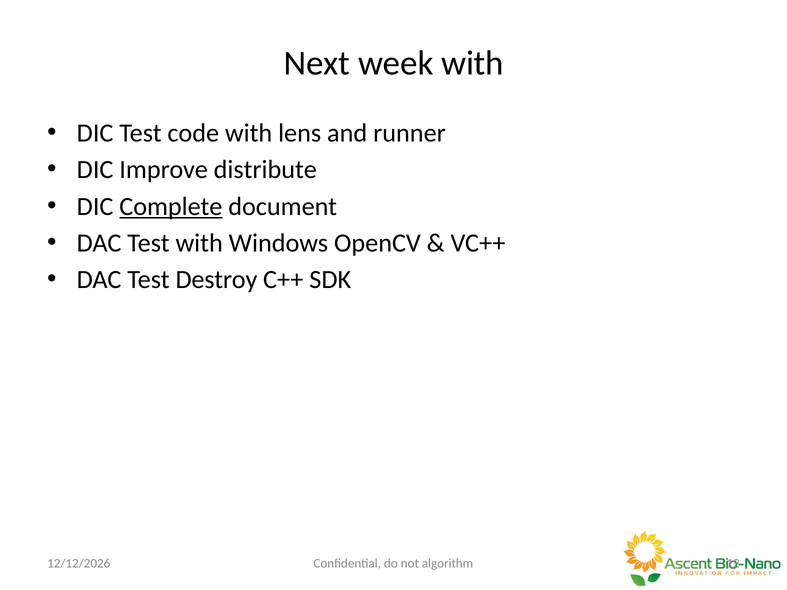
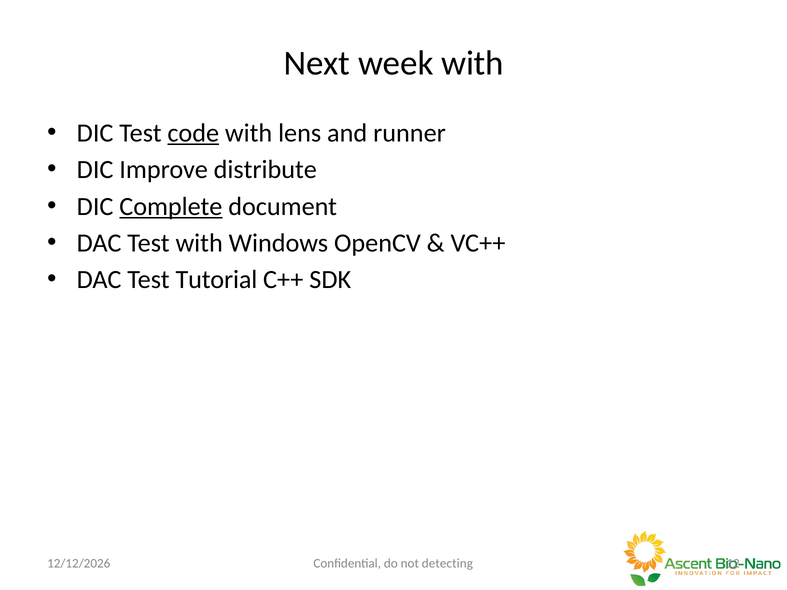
code underline: none -> present (193, 133)
Destroy: Destroy -> Tutorial (216, 280)
algorithm: algorithm -> detecting (447, 564)
